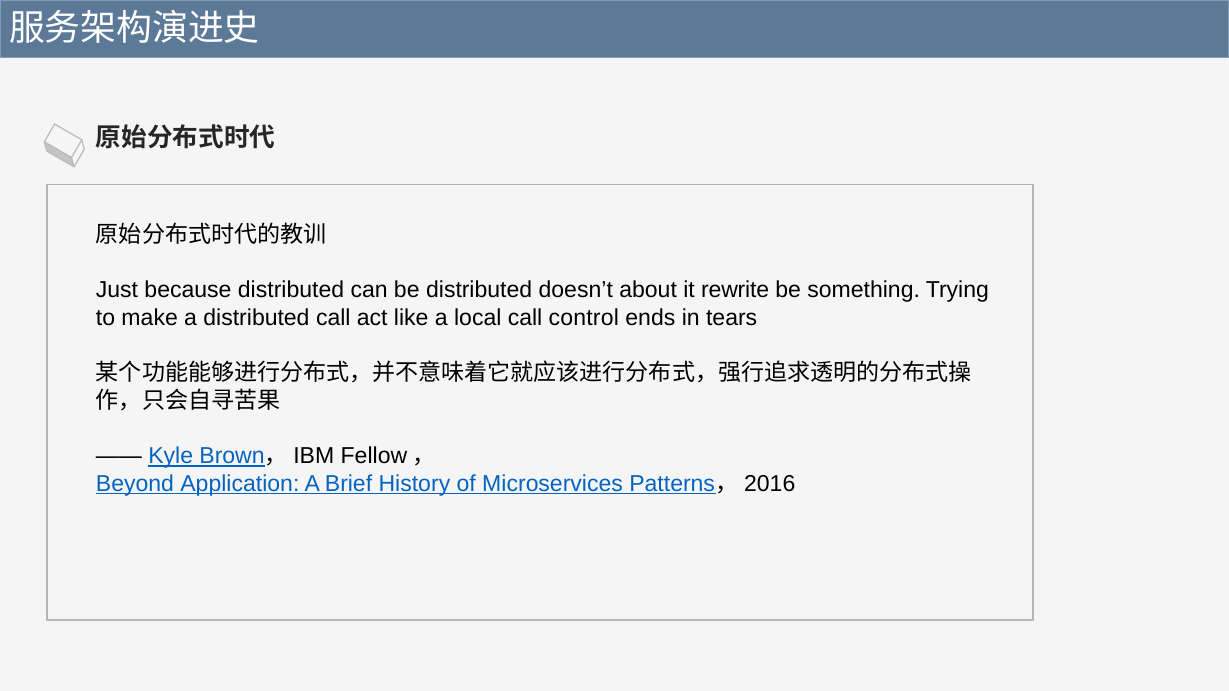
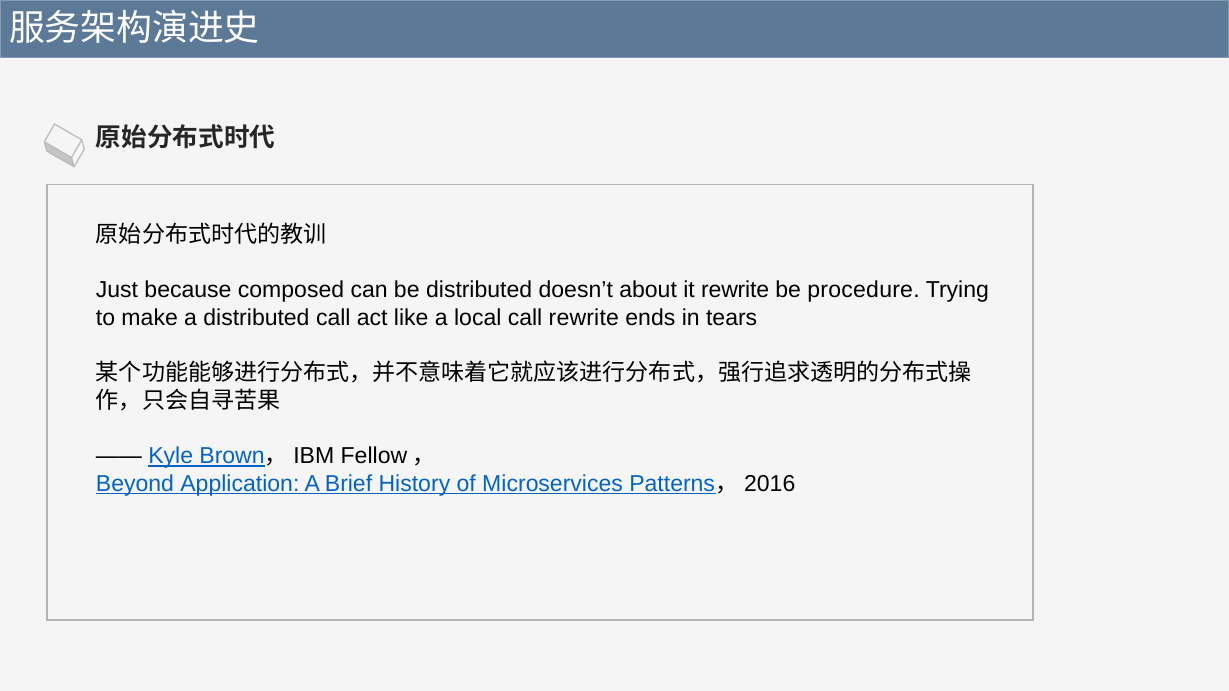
because distributed: distributed -> composed (291, 290)
something: something -> procedure (864, 290)
call control: control -> rewrite (584, 318)
